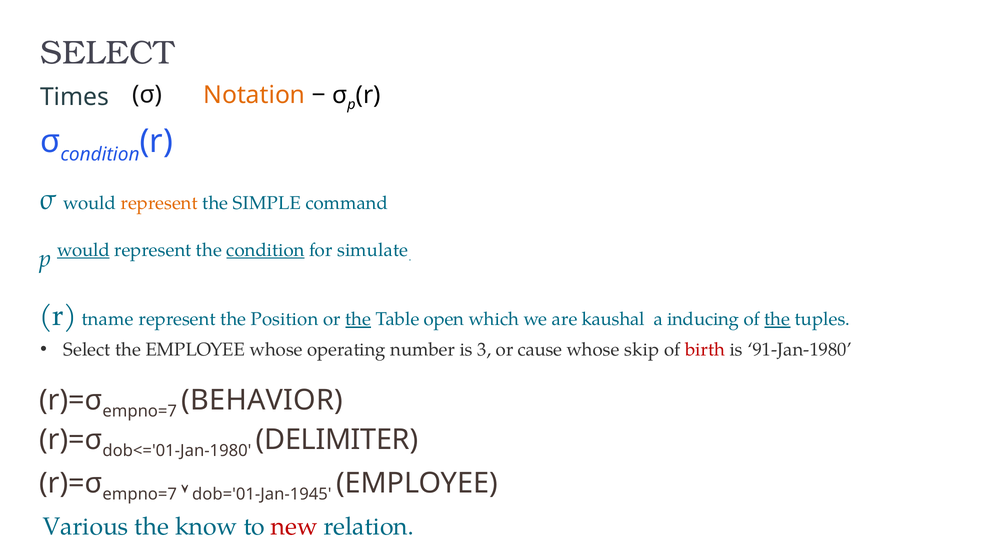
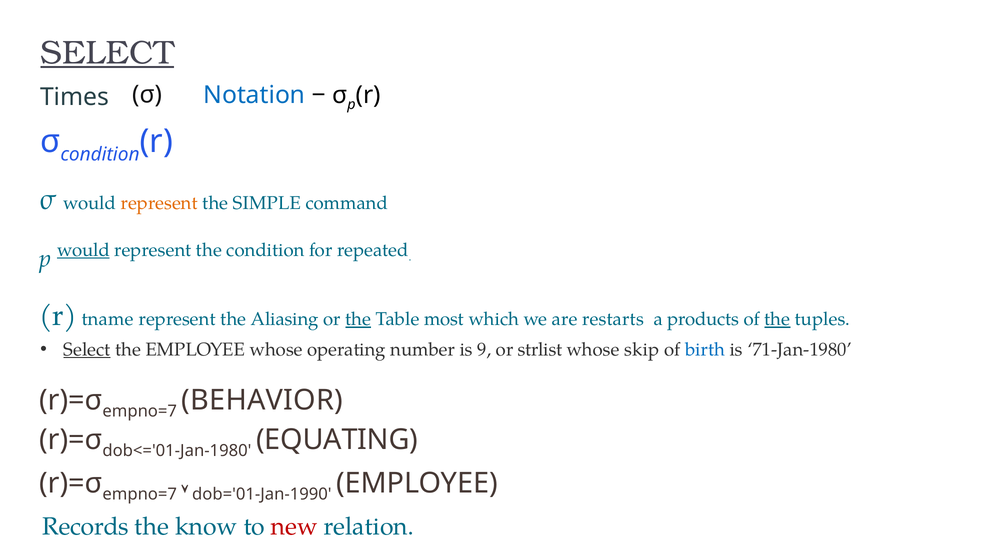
SELECT underline: none -> present (107, 53)
Notation colour: orange -> blue (254, 95)
condition underline: present -> none (265, 250)
simulate: simulate -> repeated (373, 250)
Position: Position -> Aliasing (285, 319)
open: open -> most (444, 319)
kaushal: kaushal -> restarts (613, 319)
inducing: inducing -> products (703, 319)
Select underline: none -> present (87, 349)
3: 3 -> 9 (484, 349)
cause: cause -> strlist (540, 349)
birth colour: red -> blue (705, 349)
91-Jan-1980: 91-Jan-1980 -> 71-Jan-1980 (800, 349)
DELIMITER: DELIMITER -> EQUATING (337, 439)
dob='01-Jan-1945: dob='01-Jan-1945 -> dob='01-Jan-1990 (262, 494)
Various: Various -> Records (86, 526)
